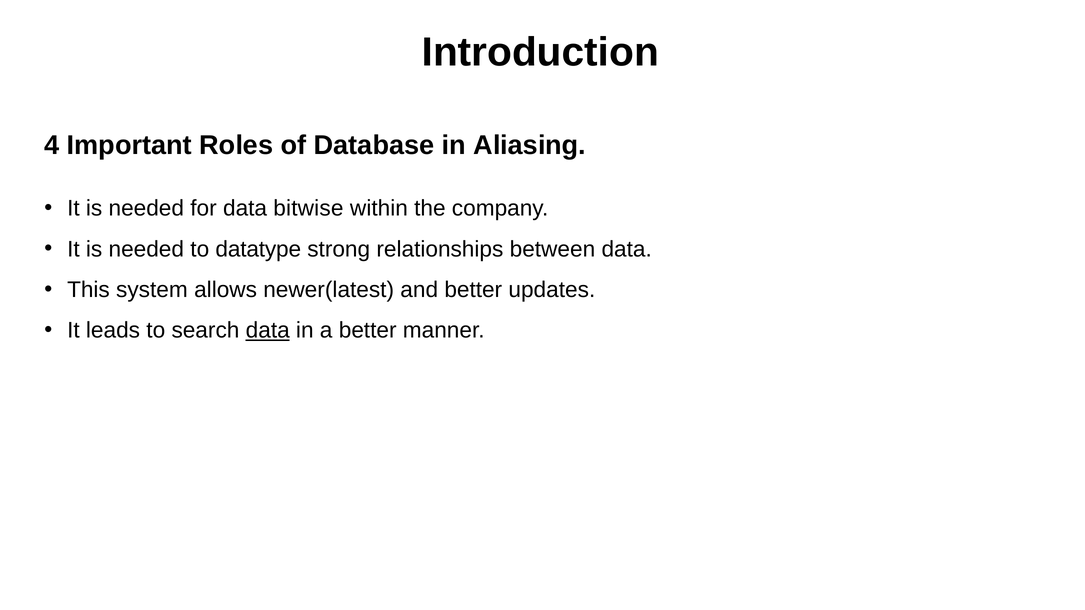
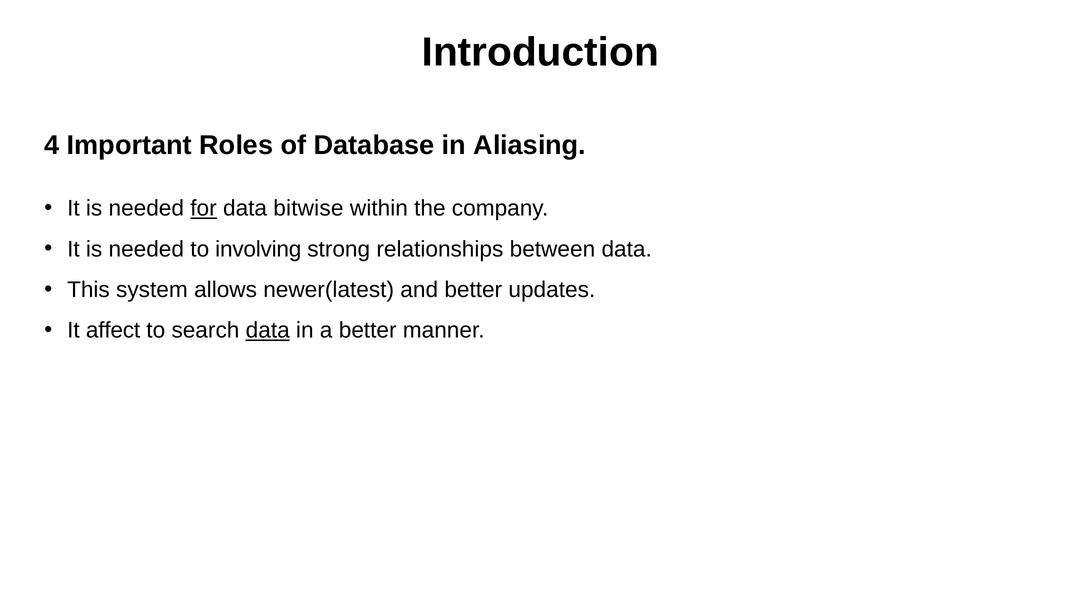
for underline: none -> present (204, 209)
datatype: datatype -> involving (258, 249)
leads: leads -> affect (113, 331)
